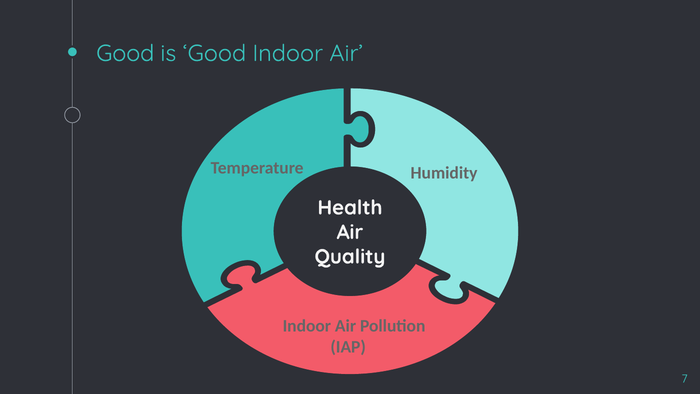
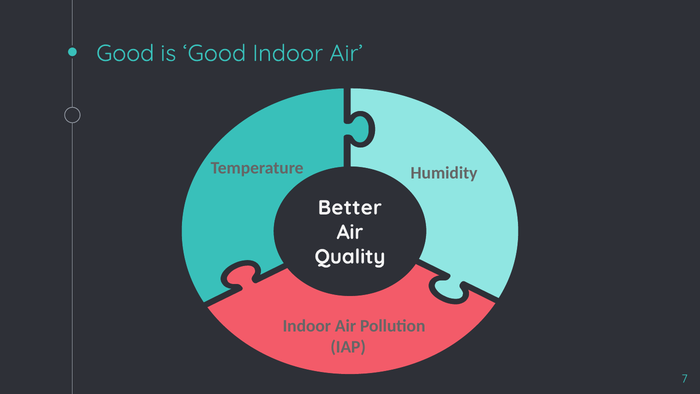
Health: Health -> Better (350, 208)
